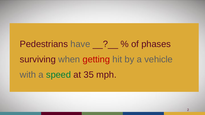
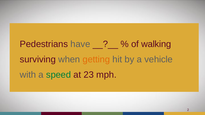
phases: phases -> walking (156, 44)
getting colour: red -> orange (96, 60)
35: 35 -> 23 (89, 75)
